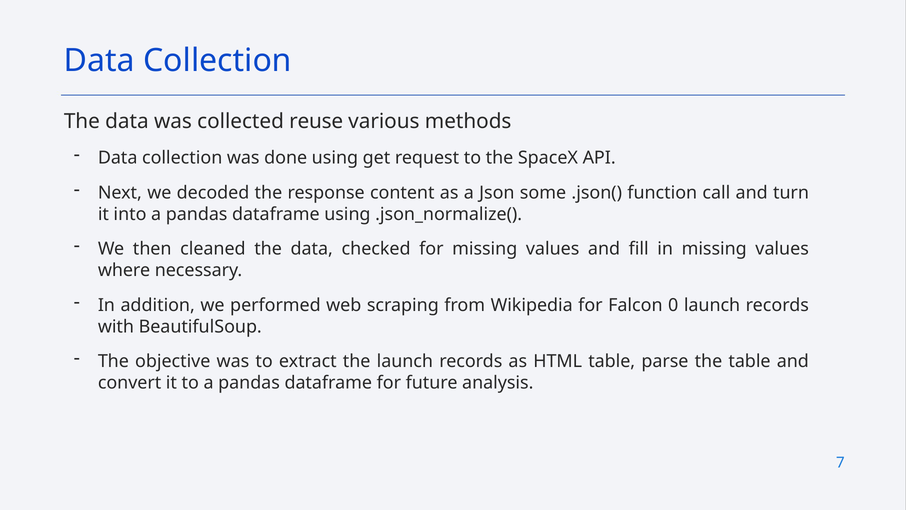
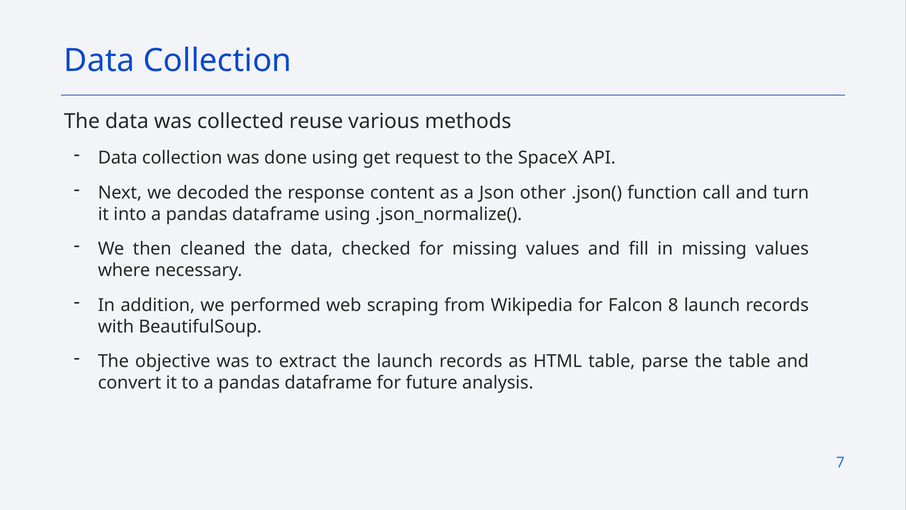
some: some -> other (543, 192)
0: 0 -> 8 (673, 305)
